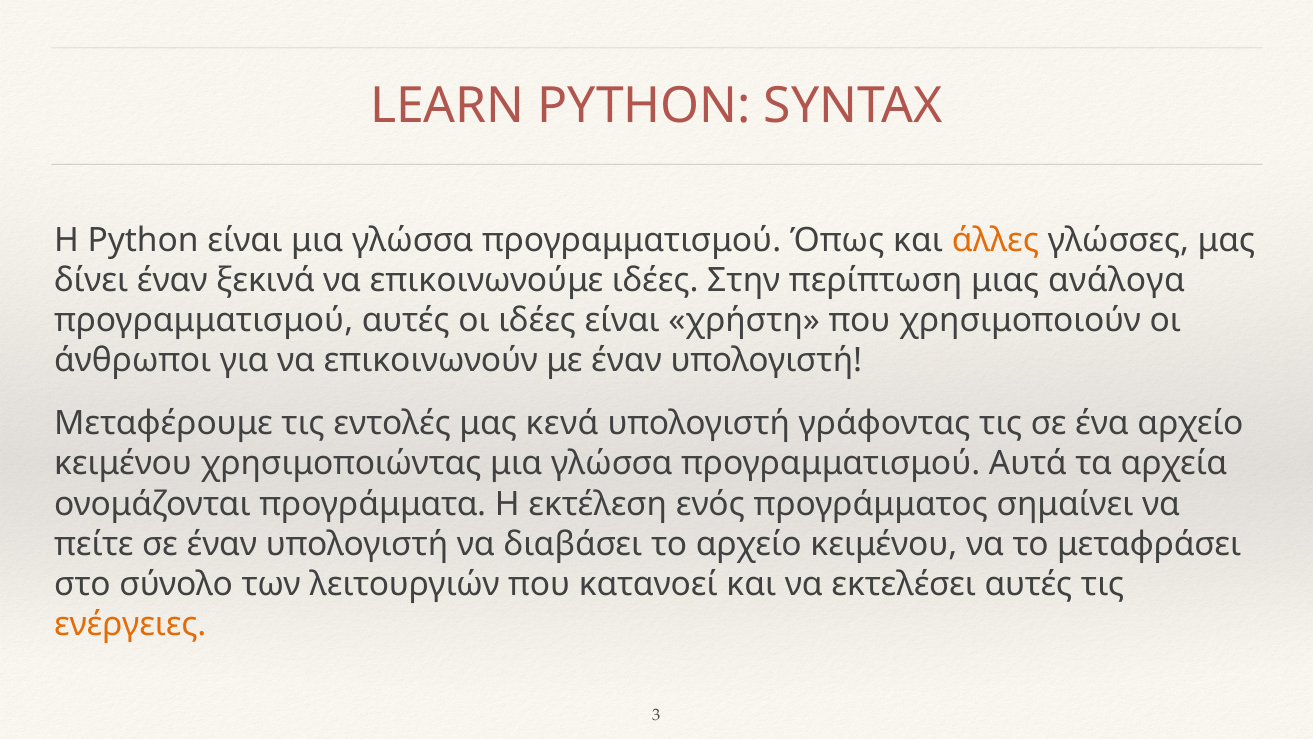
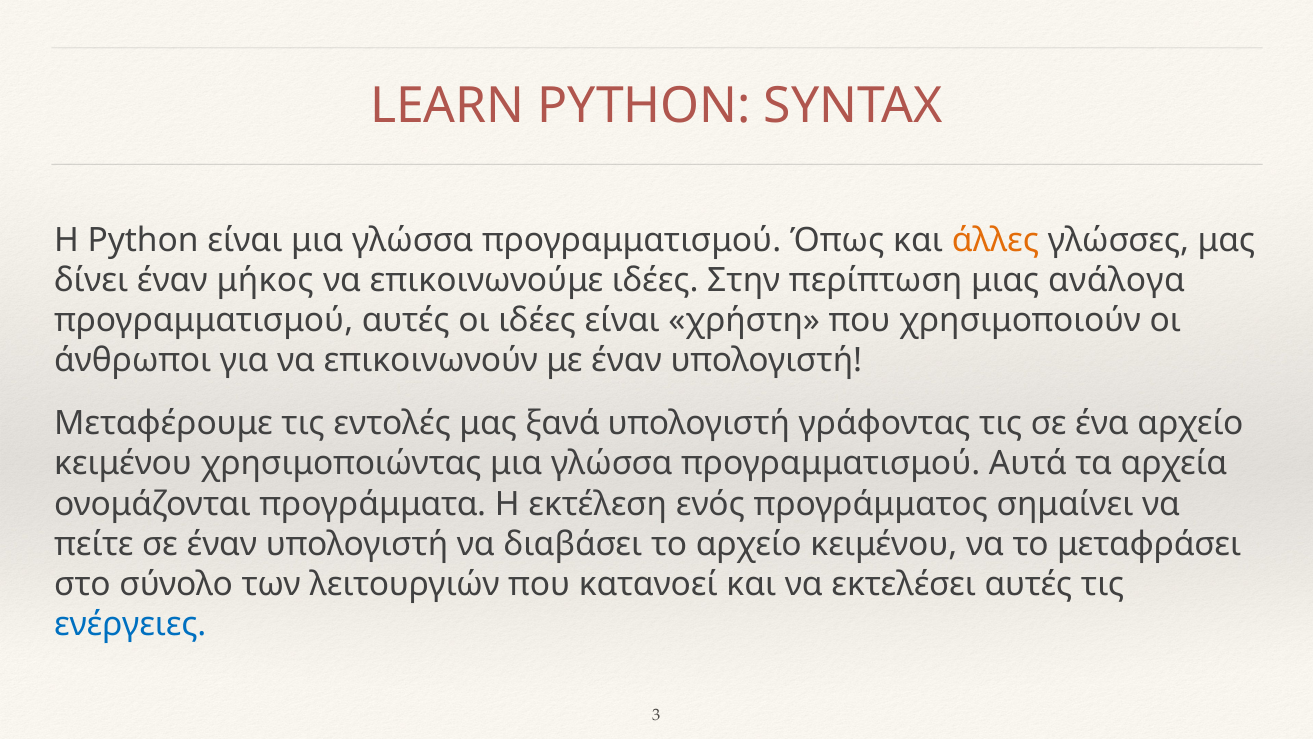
ξεκινά: ξεκινά -> μήκος (265, 280)
κενά: κενά -> ξανά (562, 423)
ενέργειες colour: orange -> blue (130, 624)
